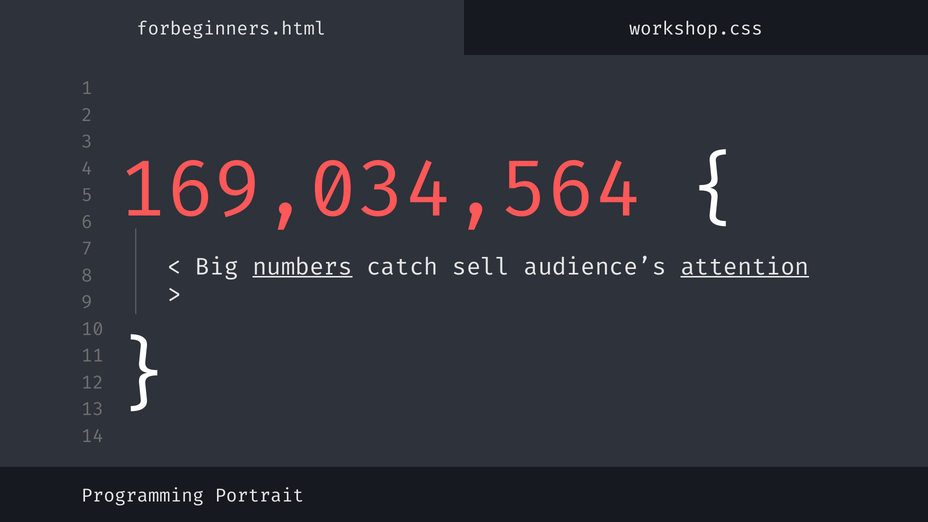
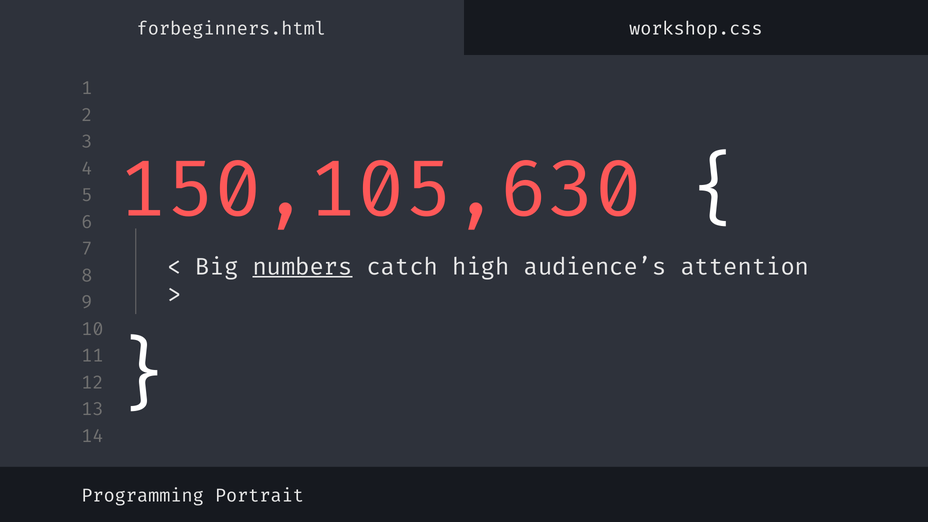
169,034,564: 169,034,564 -> 150,105,630 (381, 190)
sell: sell -> high (481, 267)
attention underline: present -> none (745, 267)
